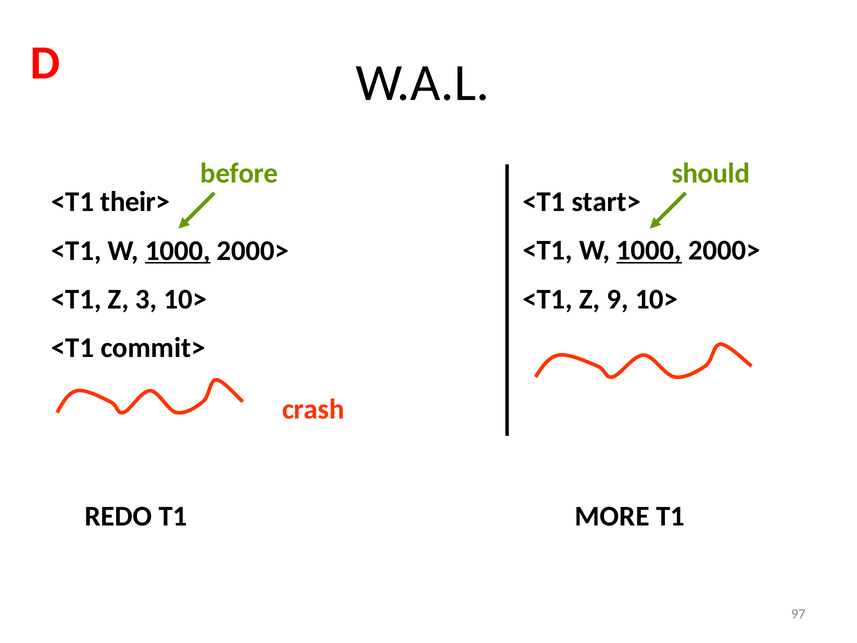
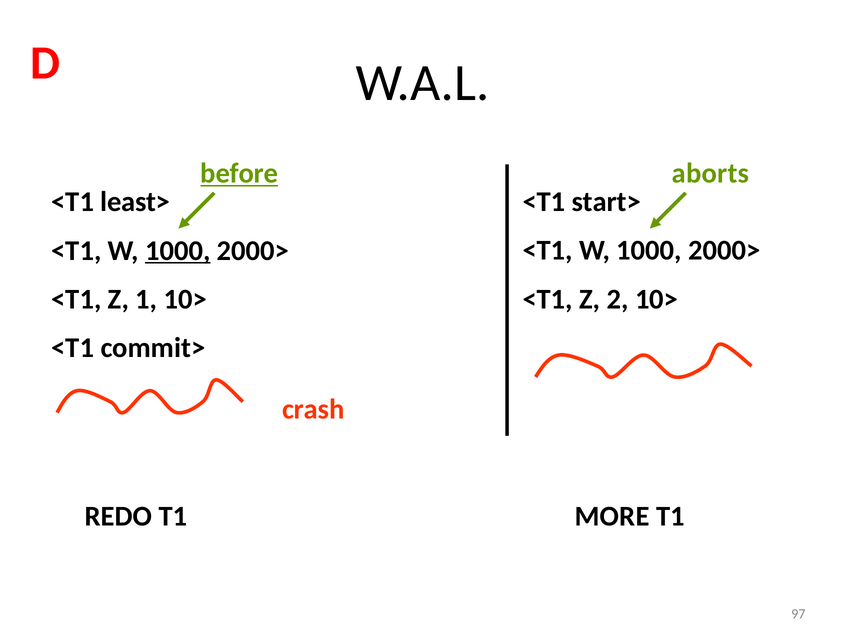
before underline: none -> present (239, 173)
should: should -> aborts (710, 173)
their>: their> -> least> (135, 202)
1000 underline: present -> none (649, 250)
9: 9 -> 2 (618, 299)
3: 3 -> 1 (146, 299)
